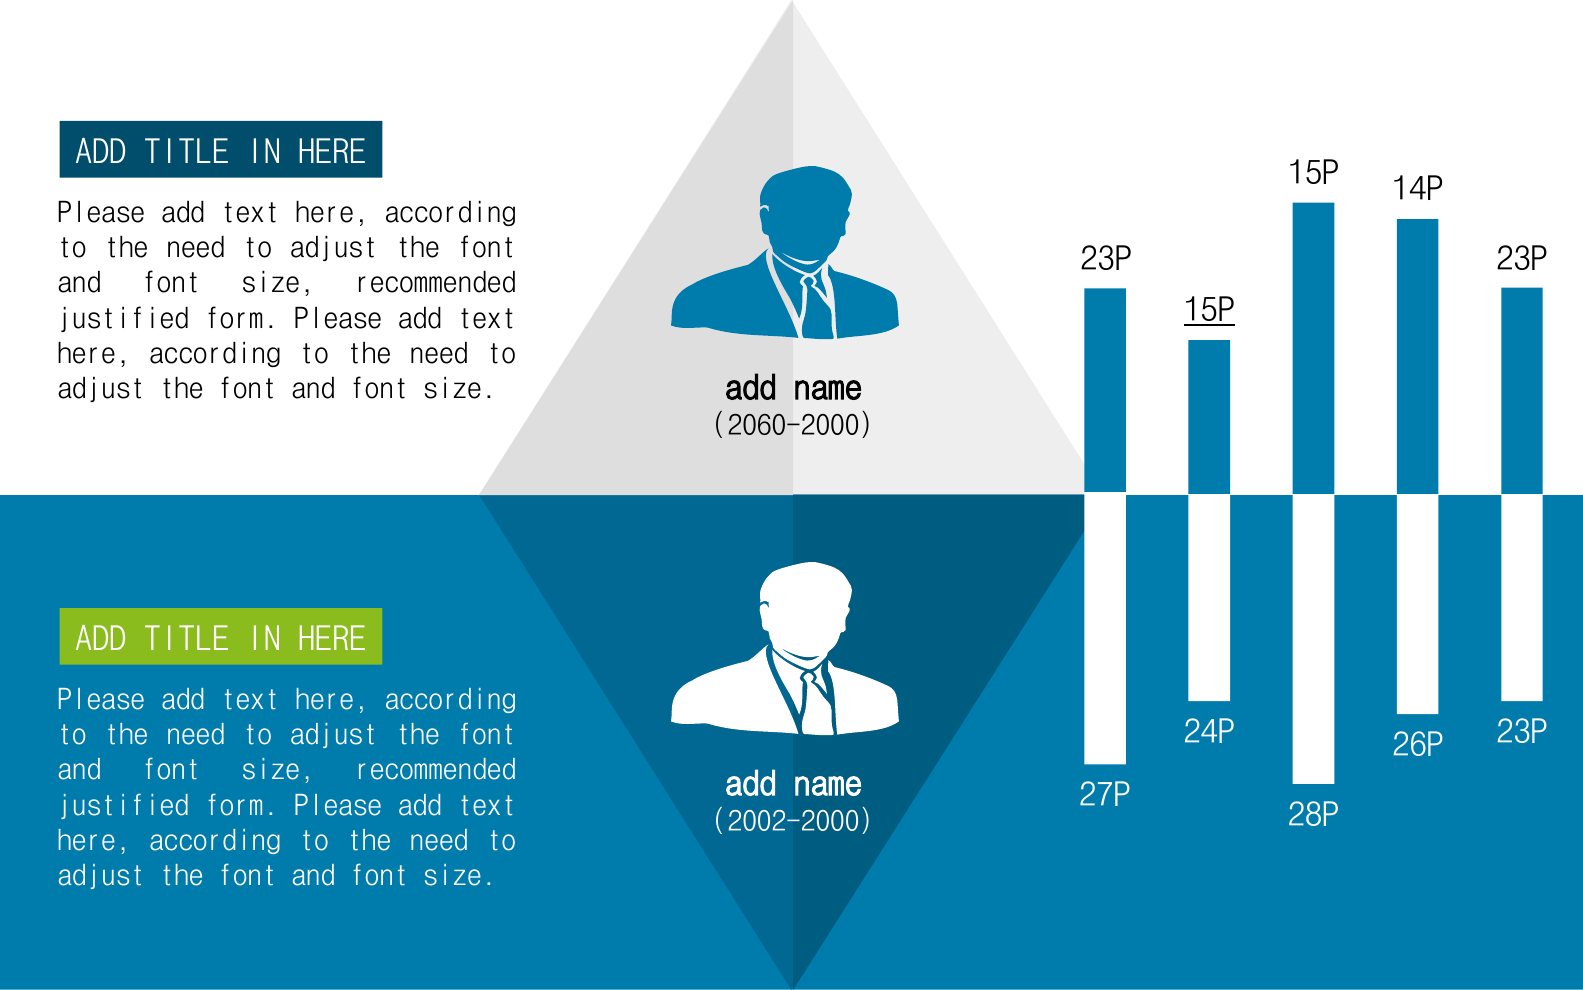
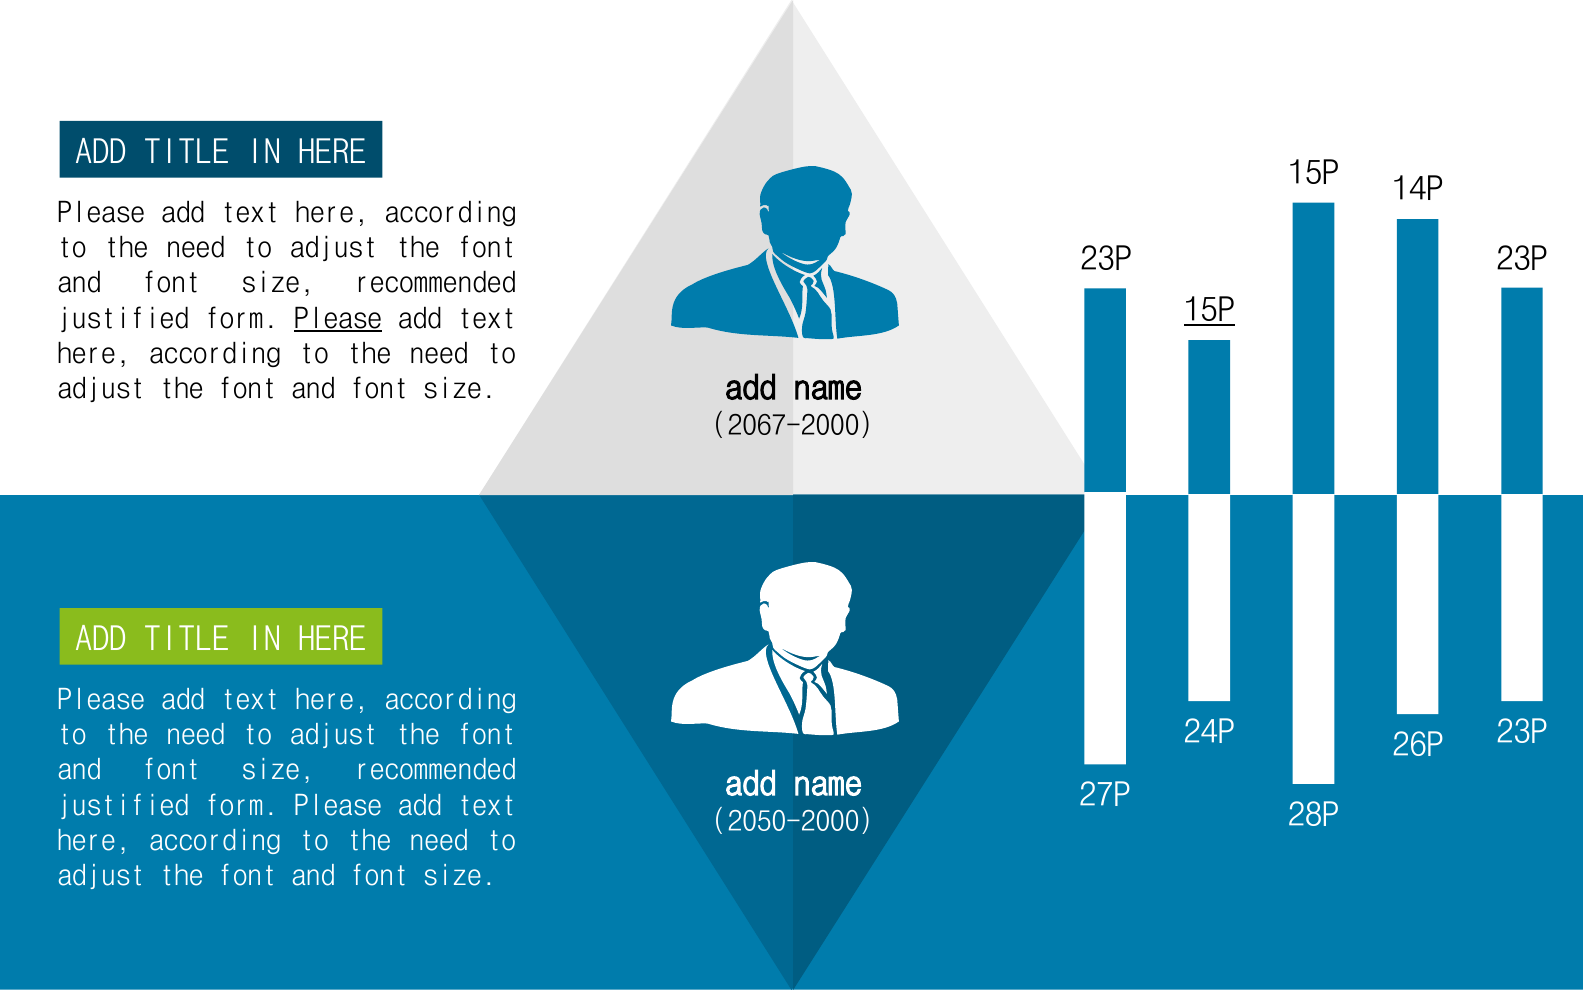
Please underline: none -> present (338, 318)
2060-2000: 2060-2000 -> 2067-2000 (794, 425)
2002-2000: 2002-2000 -> 2050-2000 (794, 821)
